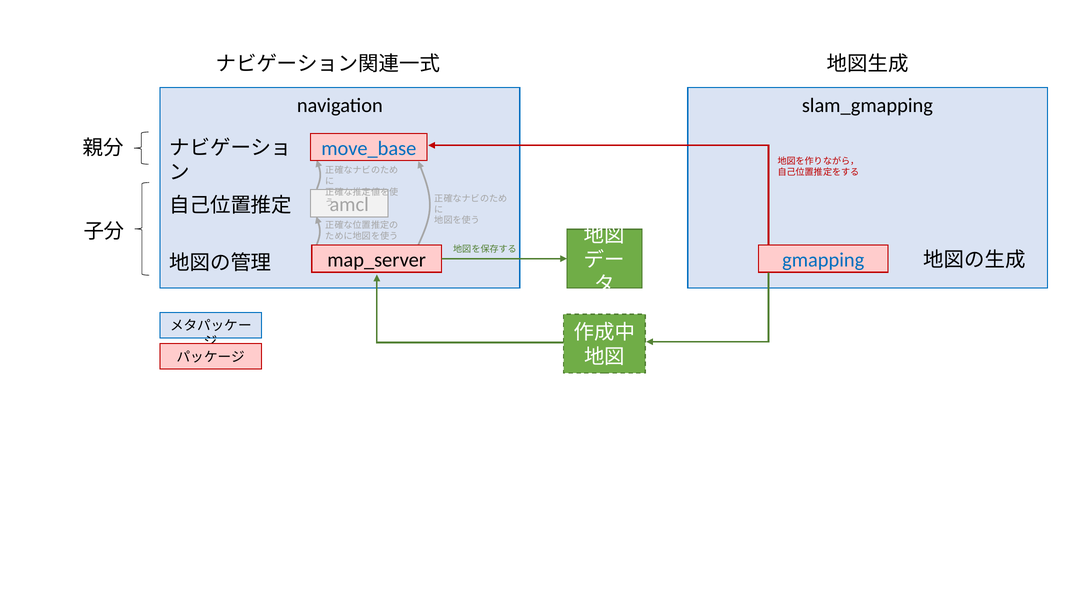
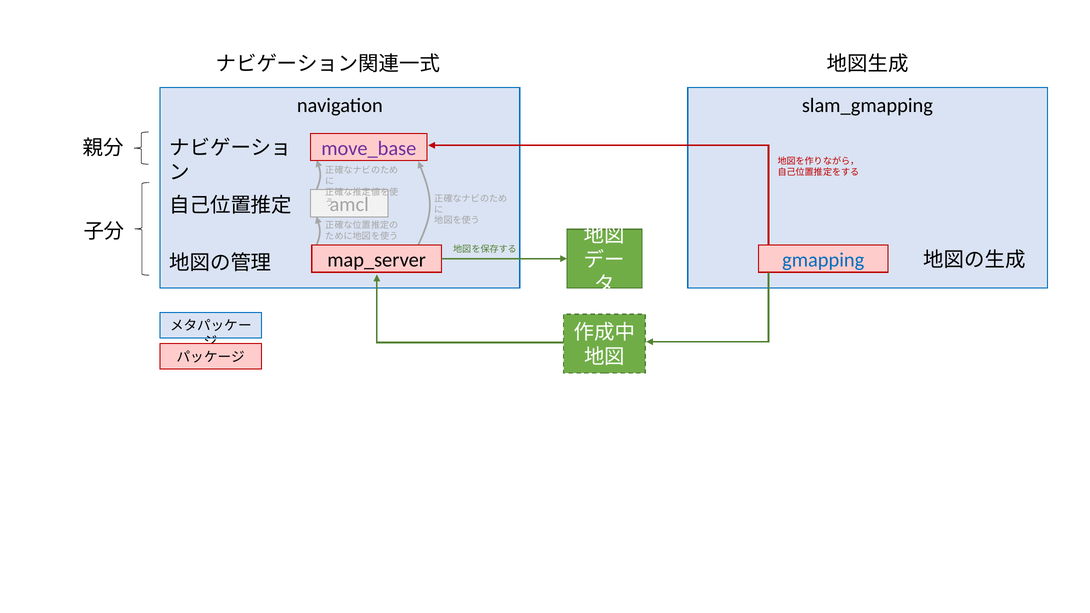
move_base colour: blue -> purple (369, 148)
